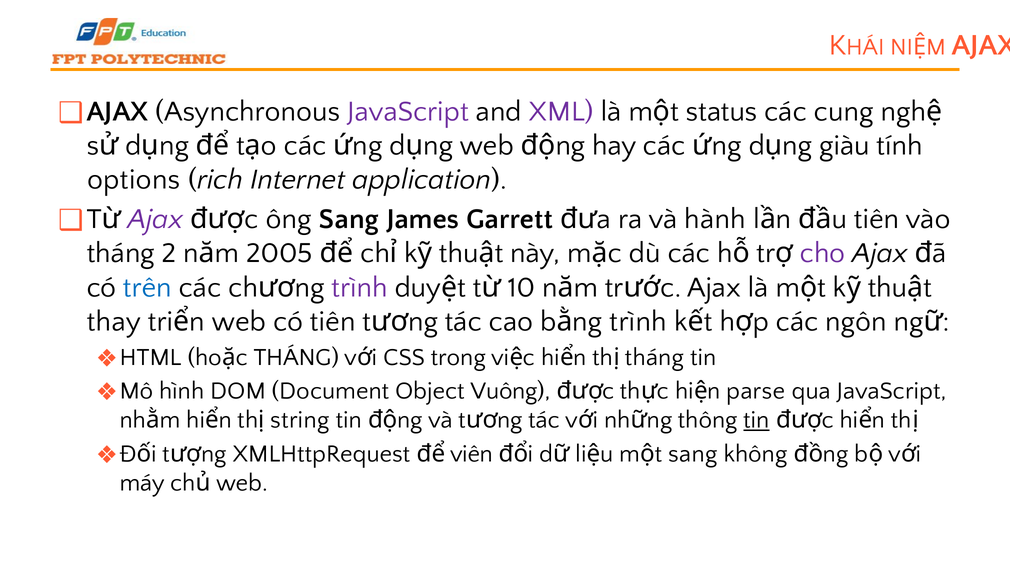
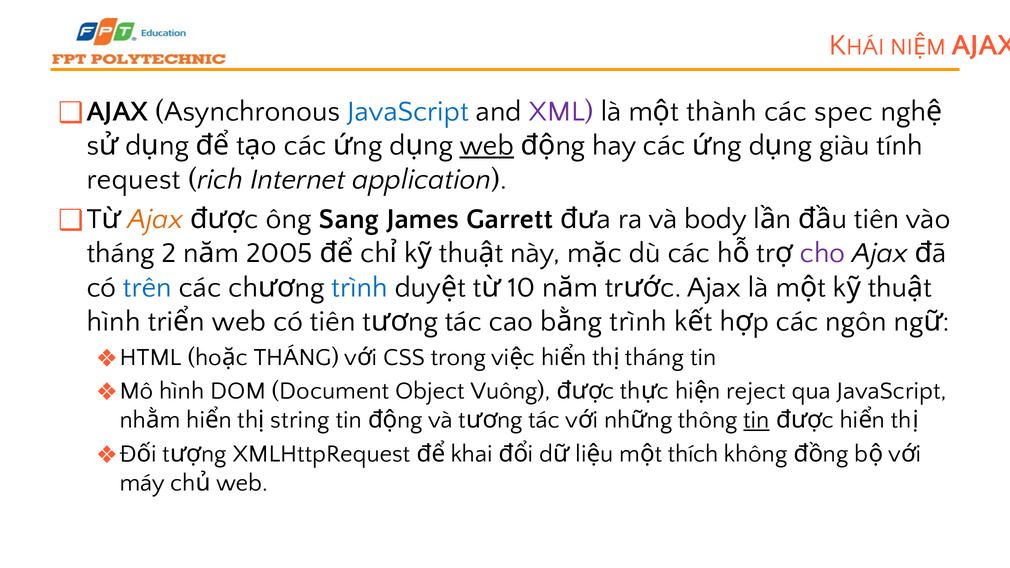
JavaScript colour: purple -> blue (408, 111)
status: status -> thành (721, 111)
cung: cung -> spec (844, 111)
web underline: none -> present (487, 145)
options: options -> request (134, 179)
Ajax colour: purple -> orange (156, 219)
hành: hành -> body (716, 219)
trình colour: purple -> blue (359, 287)
thay: thay -> hình (114, 321)
parse: parse -> reject (756, 391)
viên: viên -> khai (472, 454)
sang: sang -> thích (693, 454)
